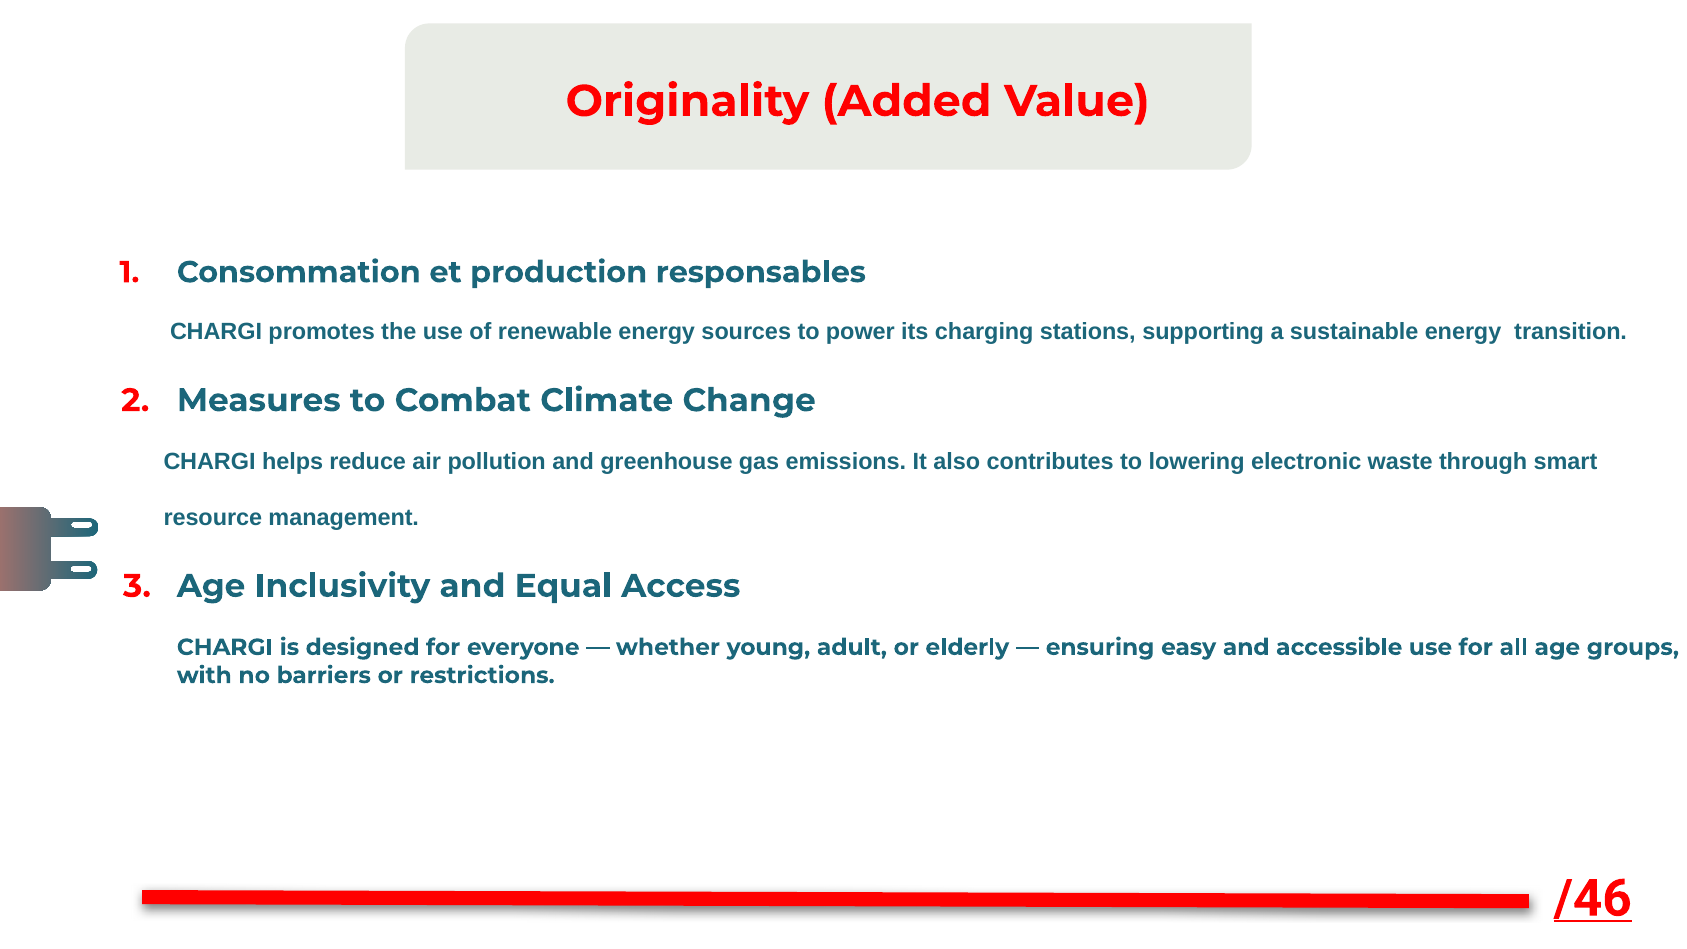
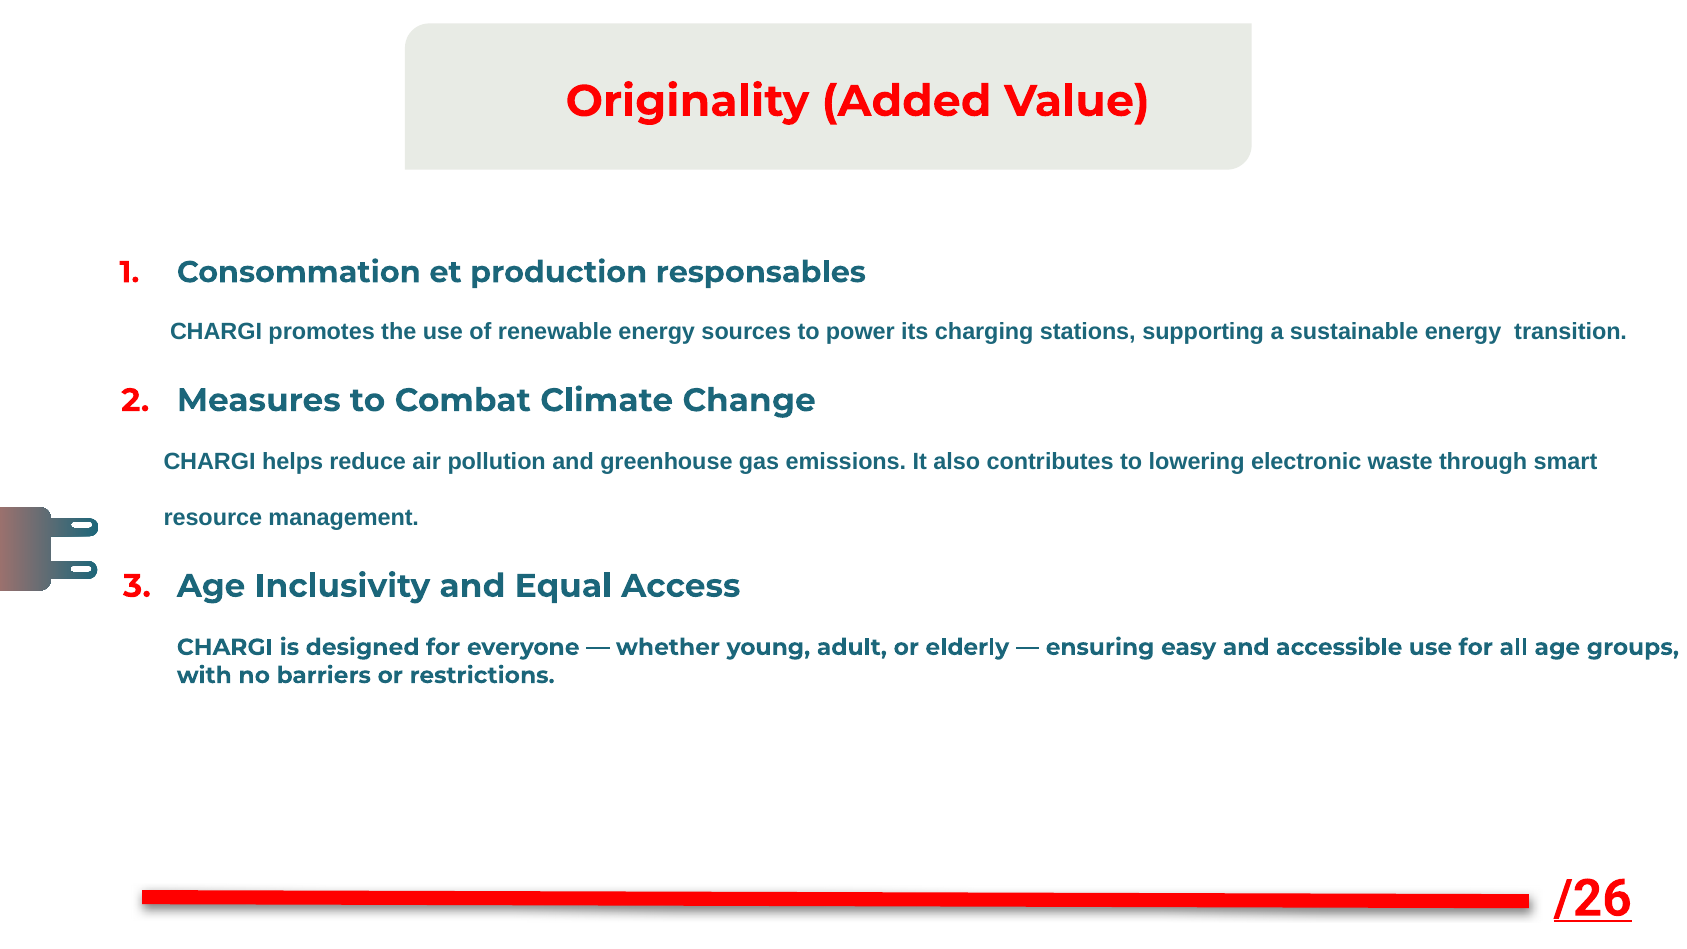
/46: /46 -> /26 (1593, 899)
